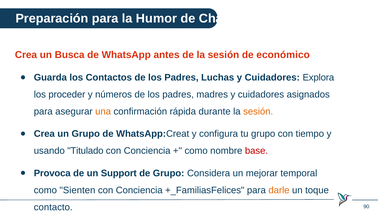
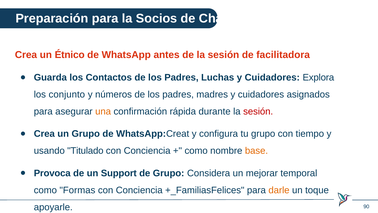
Humor: Humor -> Socios (157, 18)
Busca: Busca -> Étnico (70, 55)
económico: económico -> facilitadora (283, 55)
proceder: proceder -> conjunto (67, 94)
sesión colour: orange -> red (258, 111)
base colour: red -> orange (256, 151)
Sienten: Sienten -> Formas (77, 190)
contacto: contacto -> apoyarle (53, 207)
